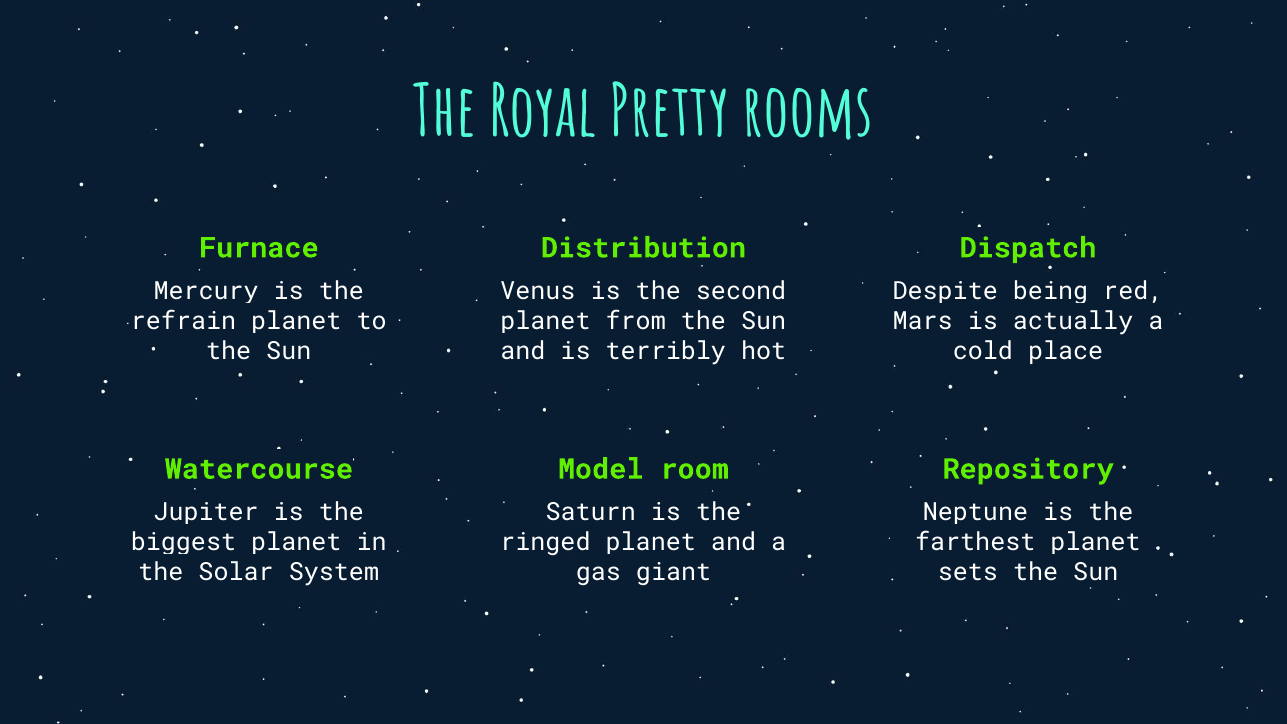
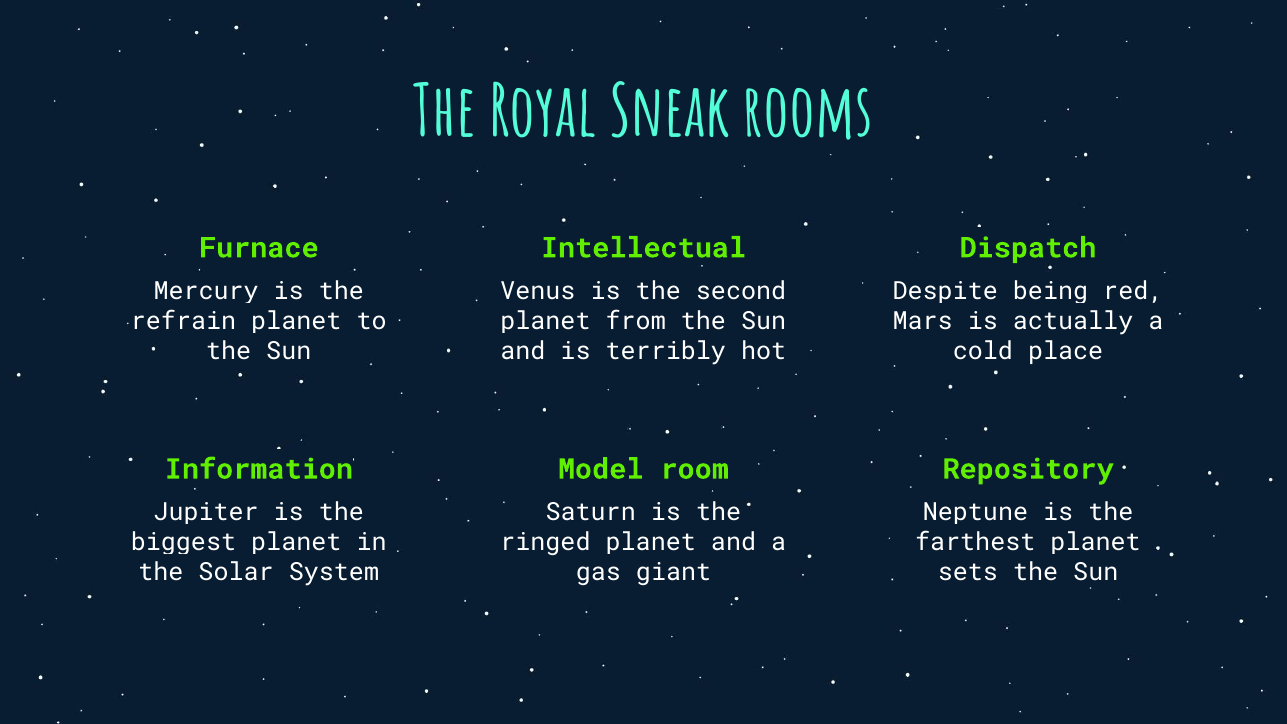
Pretty: Pretty -> Sneak (670, 113)
Distribution: Distribution -> Intellectual (643, 248)
Watercourse: Watercourse -> Information (259, 469)
